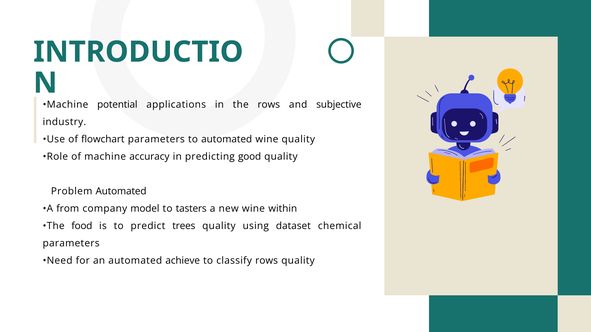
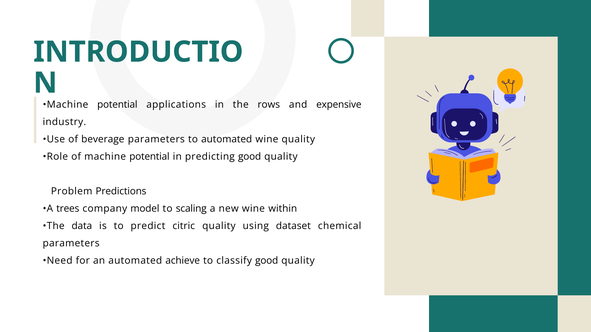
subjective: subjective -> expensive (339, 105)
flowchart: flowchart -> beverage (103, 140)
of machine accuracy: accuracy -> potential (149, 157)
Automated: Automated -> Predictions (121, 192)
from: from -> trees (68, 209)
tasters: tasters -> scaling (191, 209)
food: food -> data (82, 226)
trees: trees -> citric (184, 226)
classify rows: rows -> good (267, 261)
